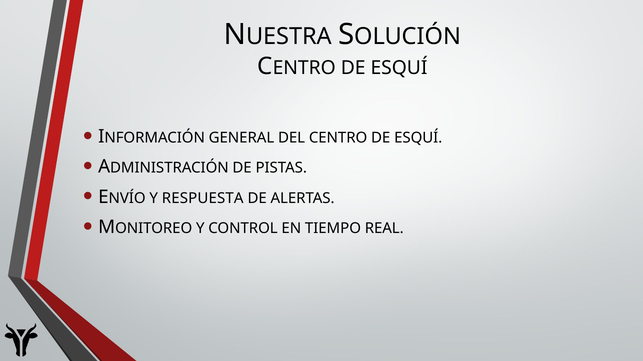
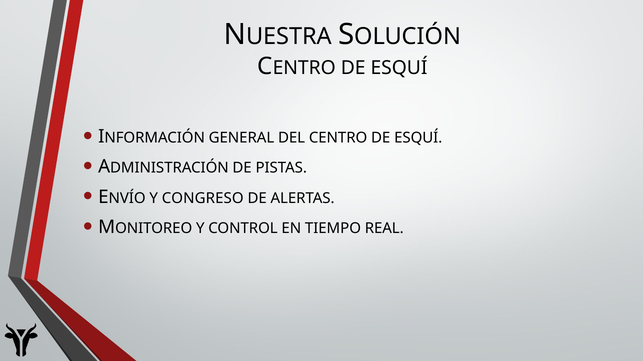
RESPUESTA: RESPUESTA -> CONGRESO (203, 198)
